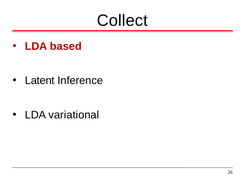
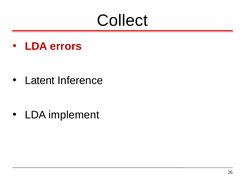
based: based -> errors (66, 46)
variational: variational -> implement (74, 115)
